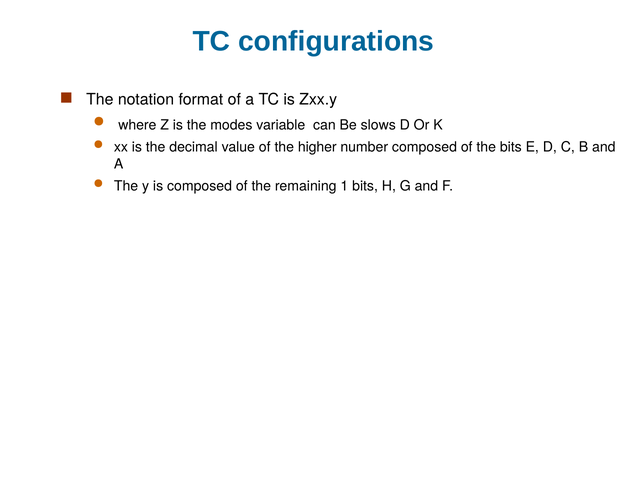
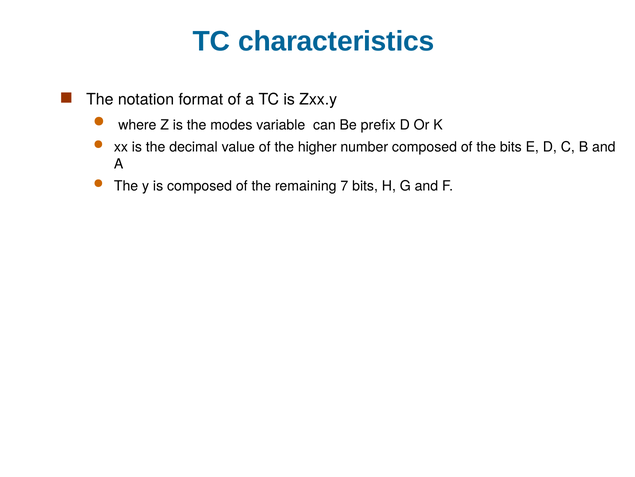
configurations: configurations -> characteristics (336, 41)
slows: slows -> prefix (378, 125)
1: 1 -> 7 (344, 186)
